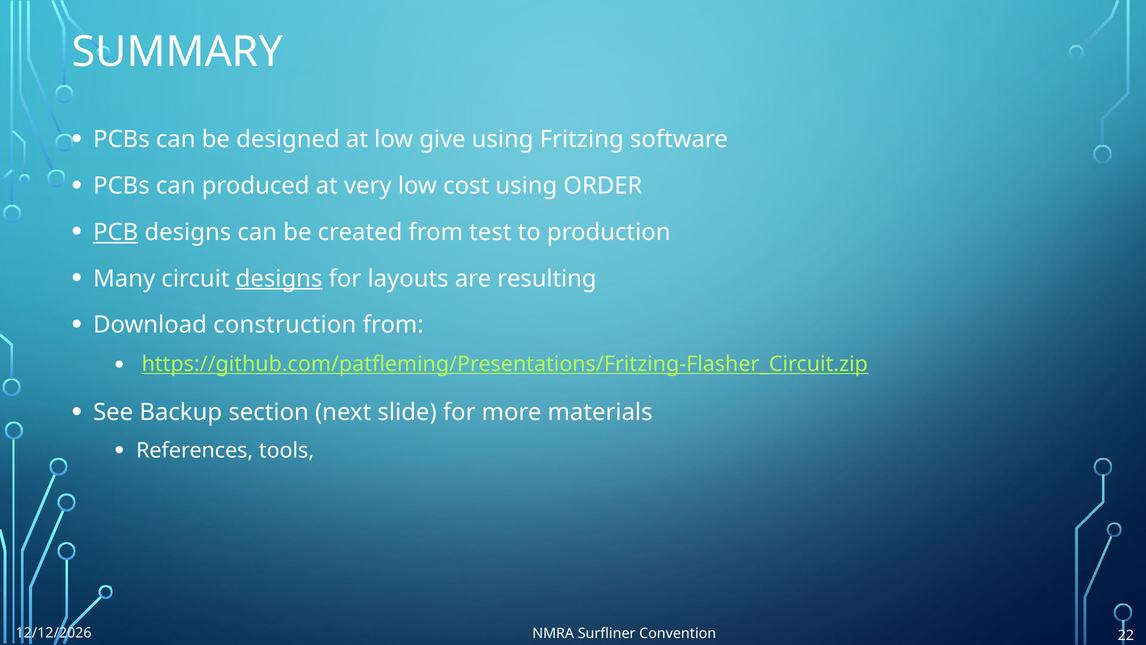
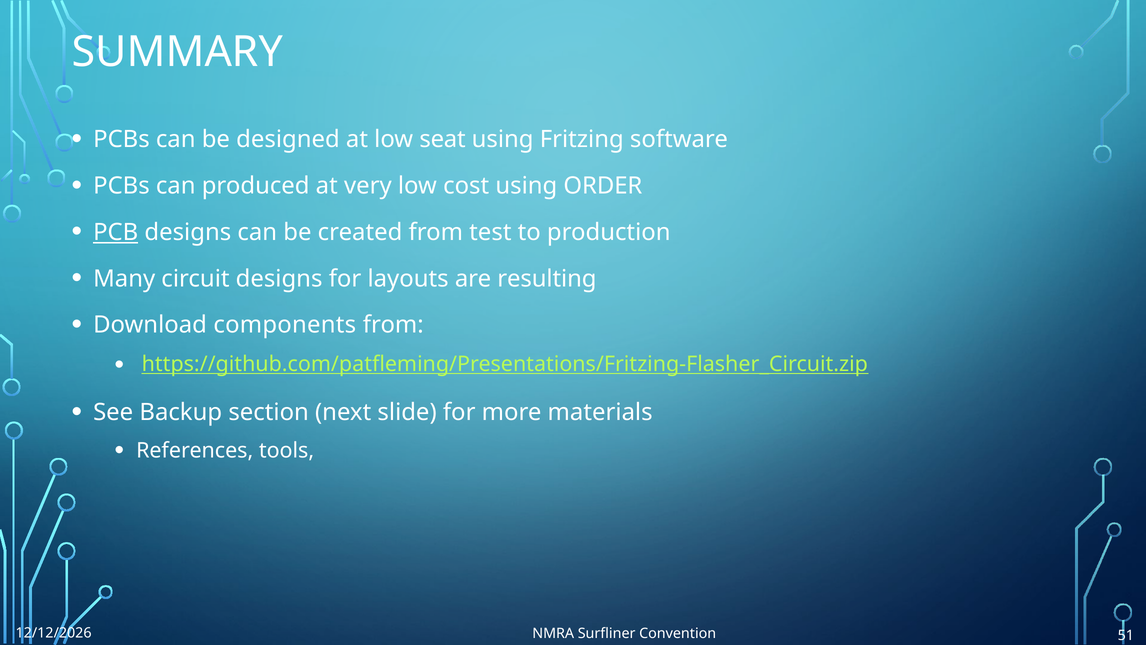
give: give -> seat (443, 139)
designs underline: present -> none (279, 279)
construction: construction -> components (285, 325)
22: 22 -> 51 (1126, 635)
